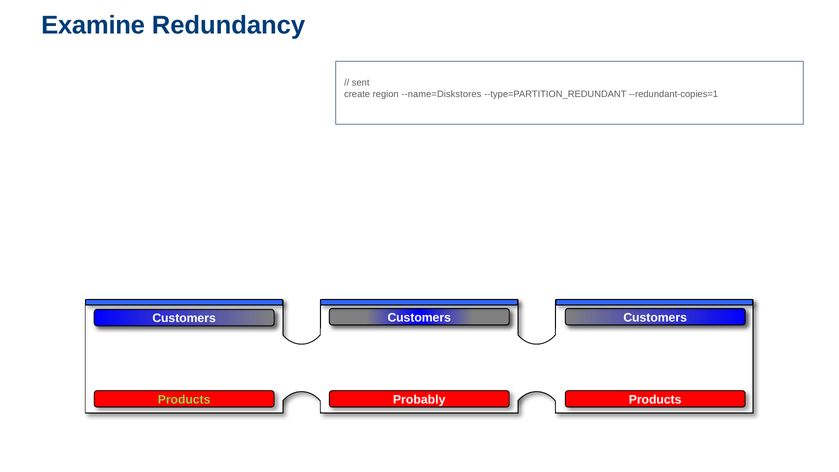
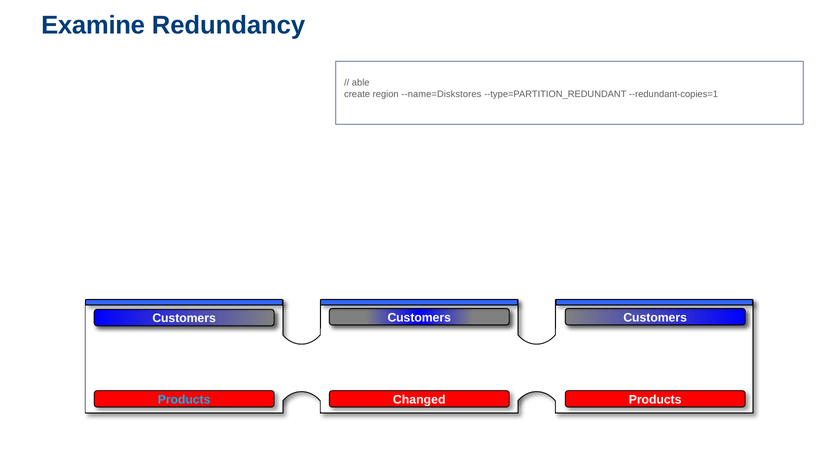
sent: sent -> able (361, 83)
Products colour: light green -> light blue (184, 400)
Probably: Probably -> Changed (419, 400)
